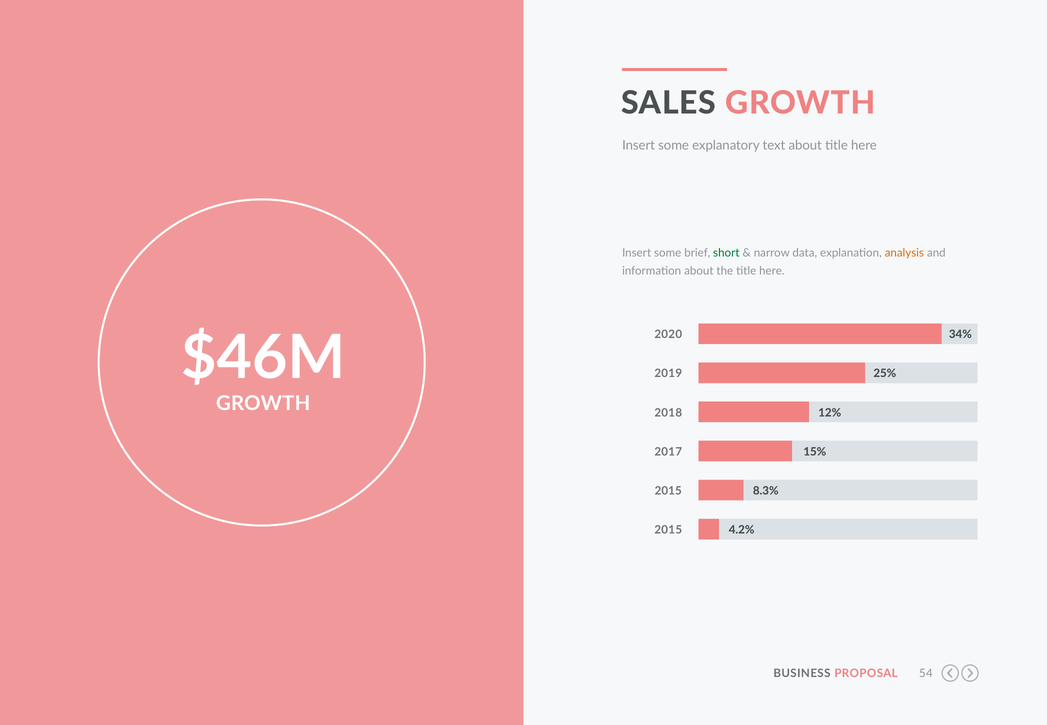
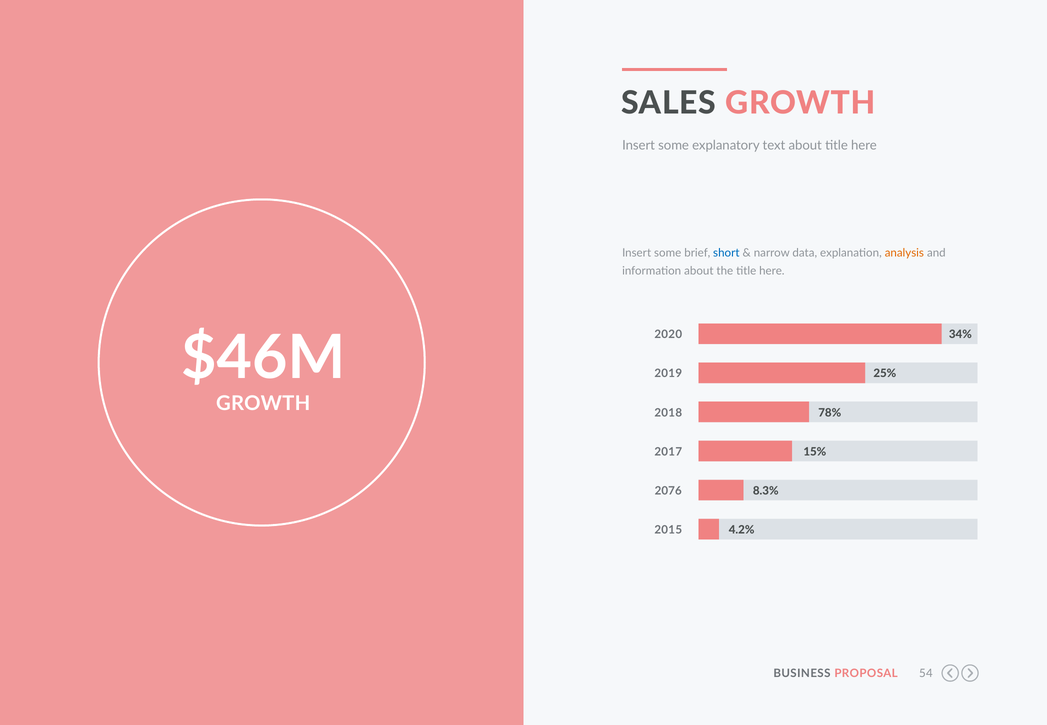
short colour: green -> blue (726, 253)
12%: 12% -> 78% (830, 413)
2015: 2015 -> 2076 (668, 491)
